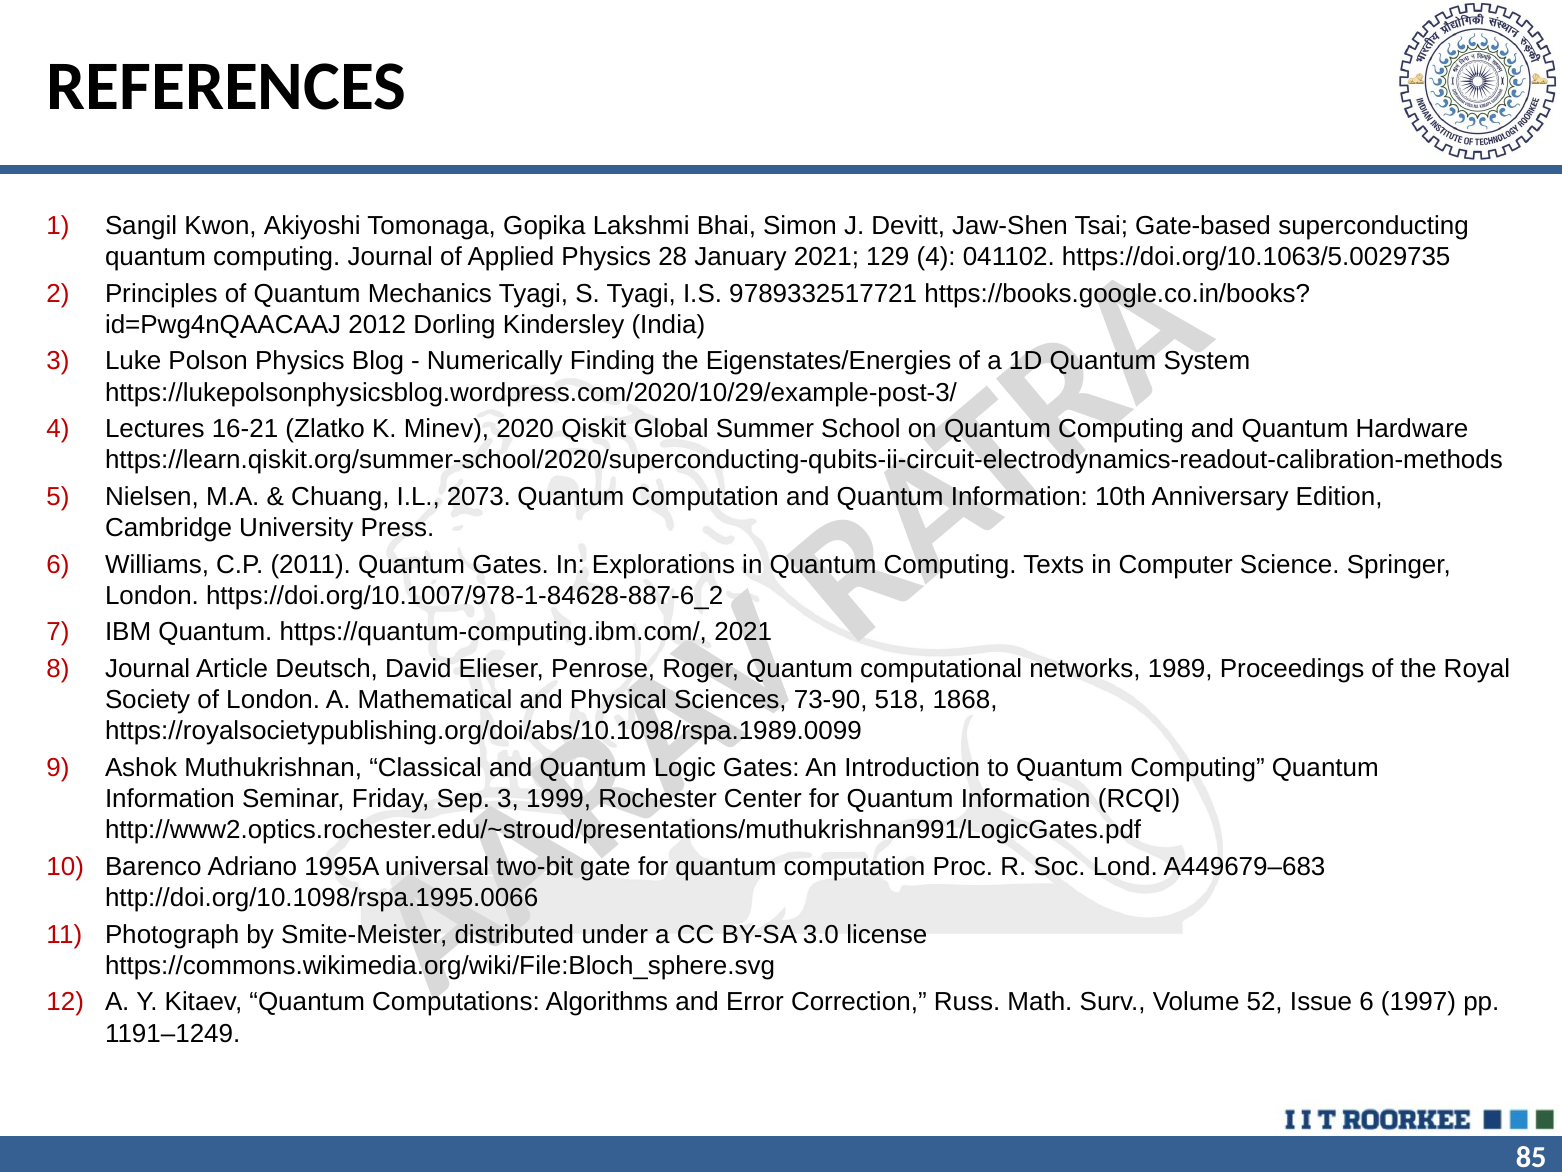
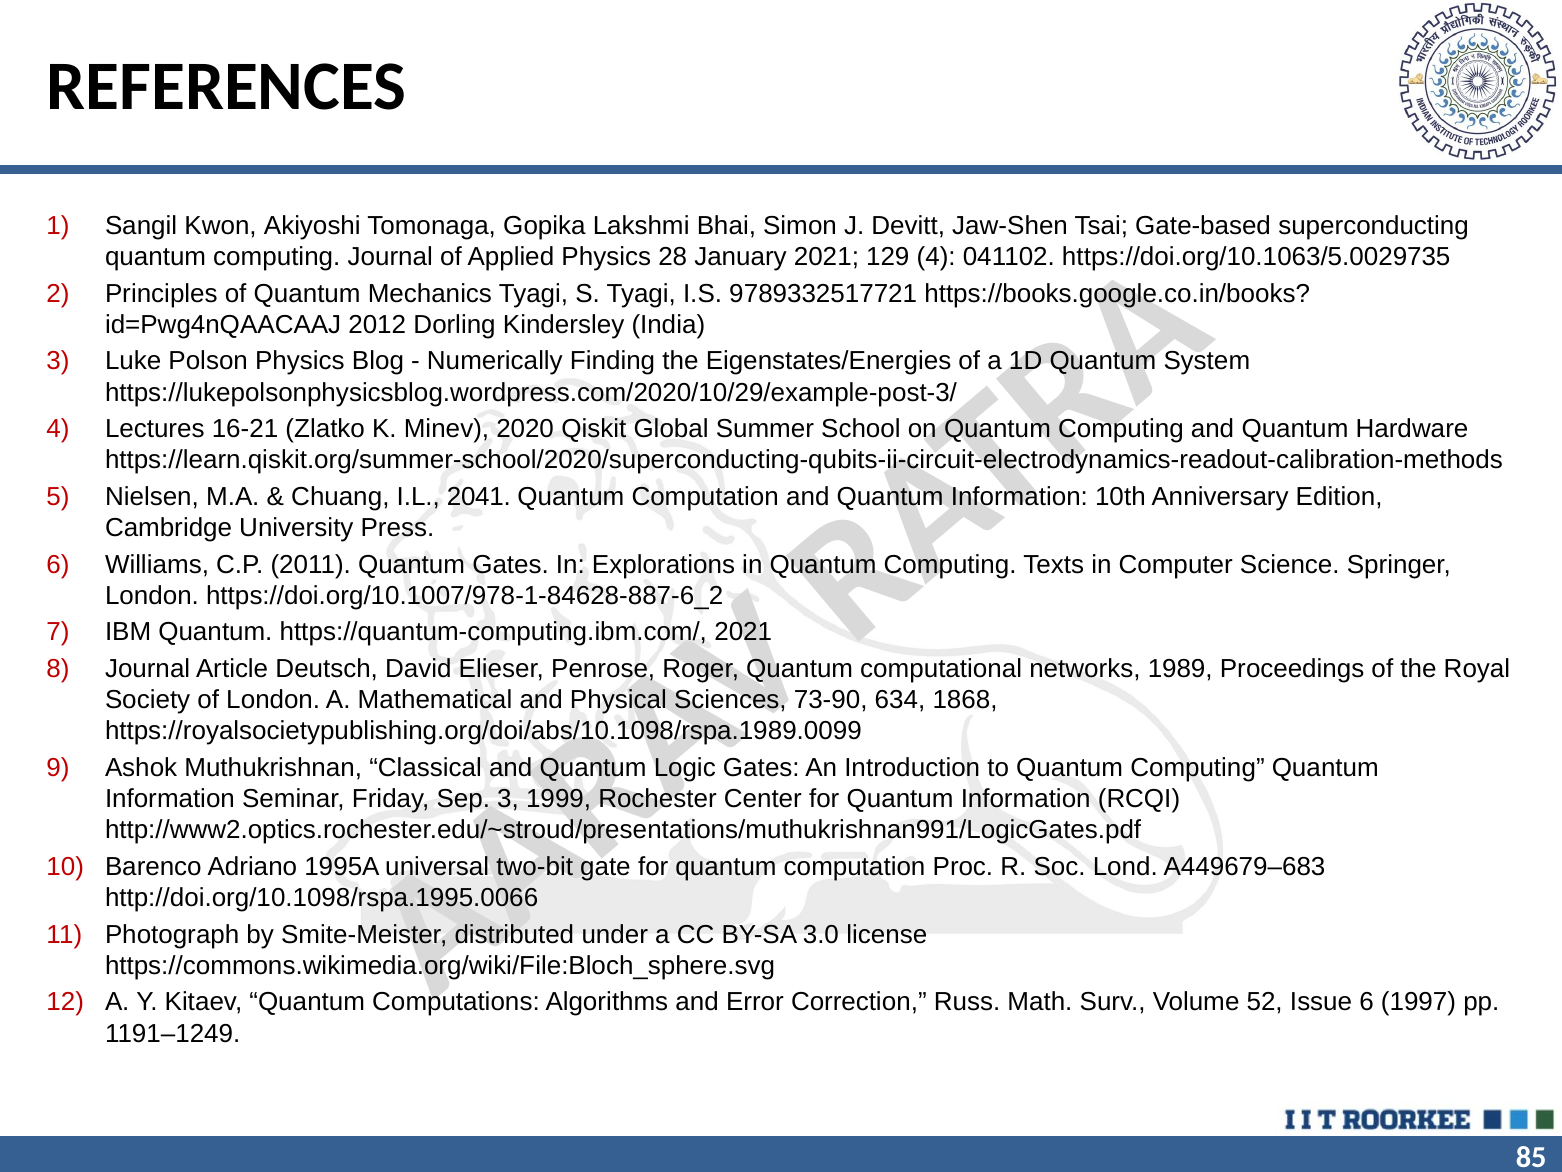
2073: 2073 -> 2041 (479, 497)
518: 518 -> 634 (900, 700)
